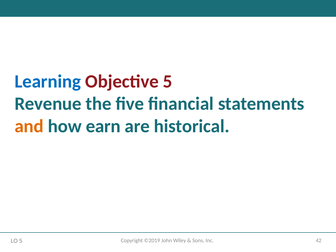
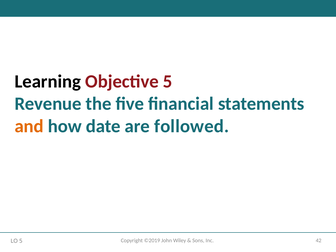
Learning colour: blue -> black (48, 81)
earn: earn -> date (103, 126)
historical: historical -> followed (192, 126)
